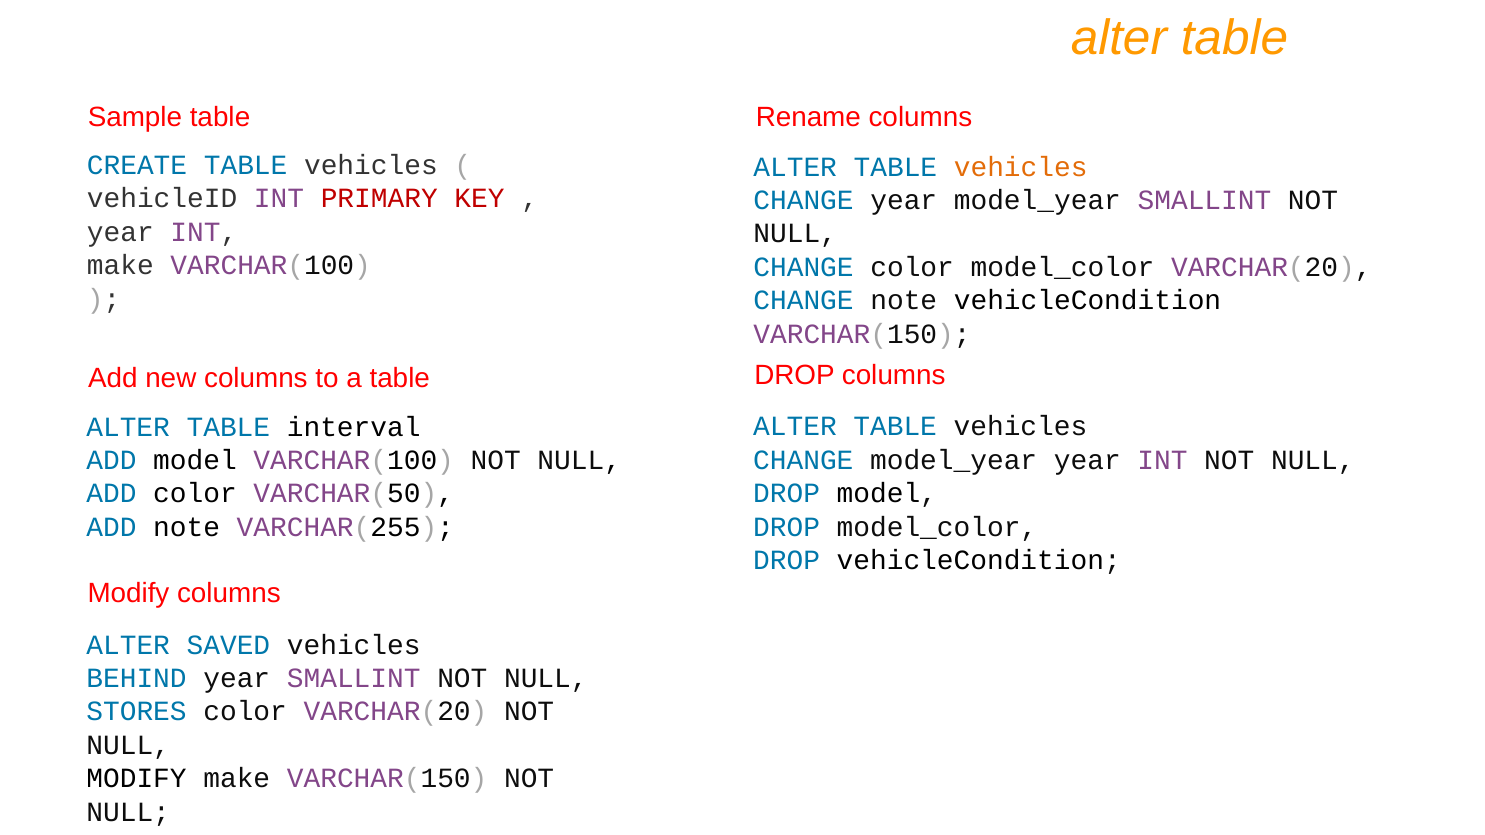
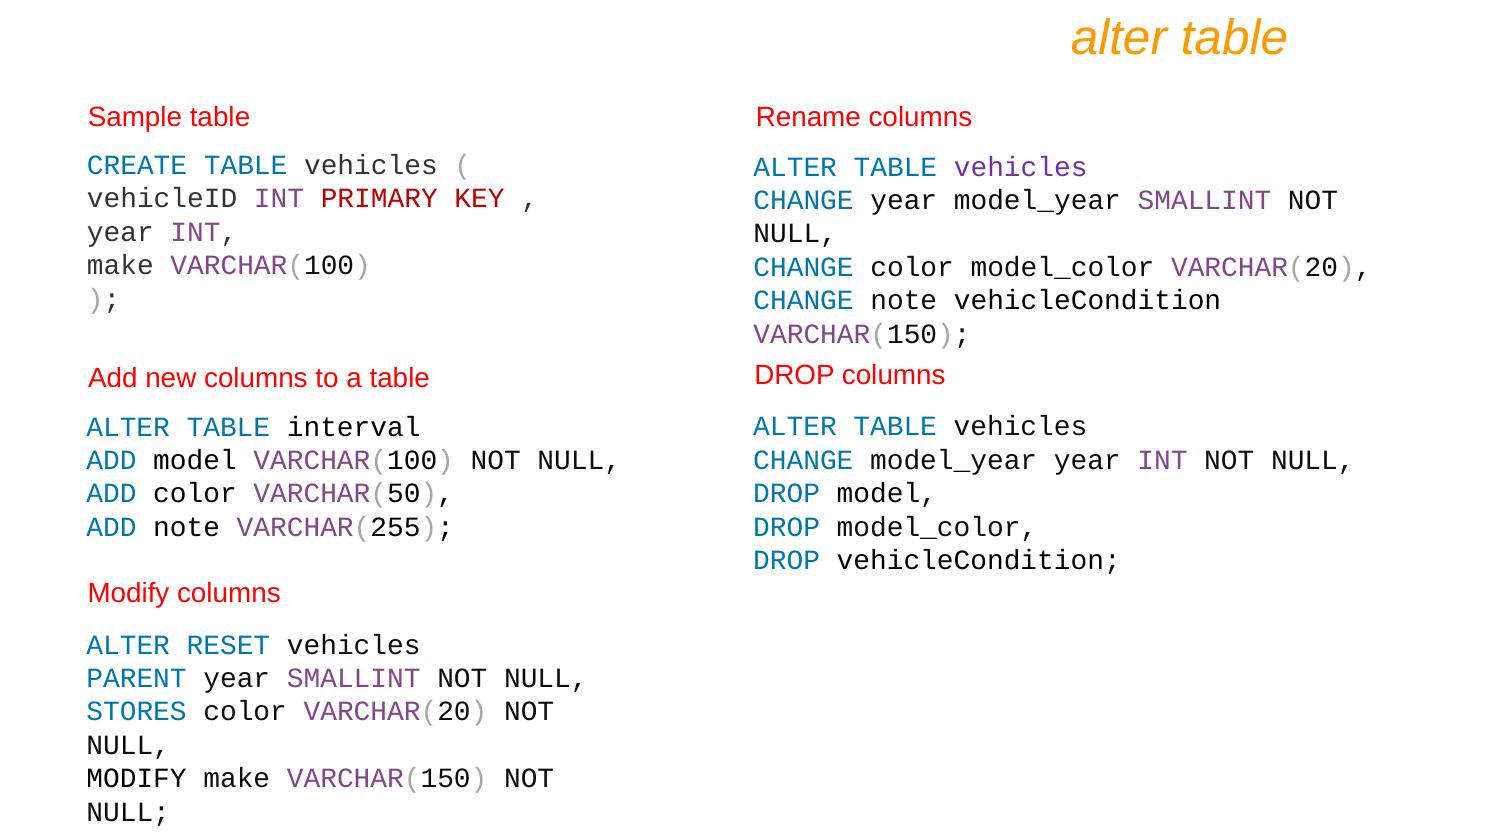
vehicles colour: orange -> purple (1021, 167)
SAVED: SAVED -> RESET (228, 645)
BEHIND: BEHIND -> PARENT (137, 678)
